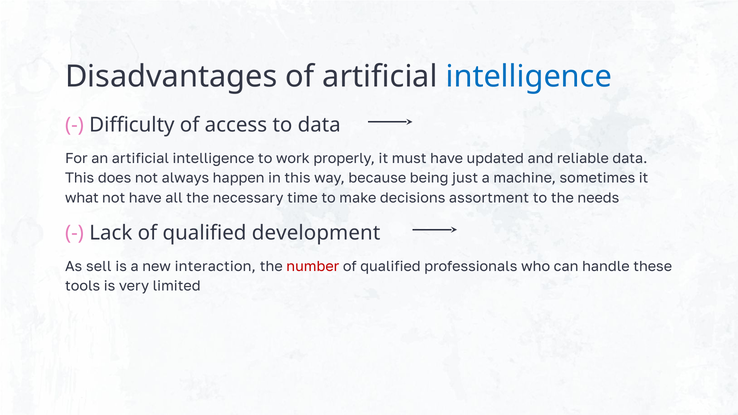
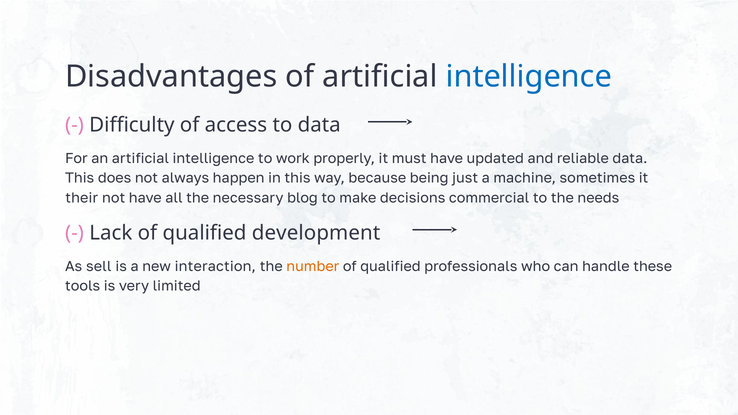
what: what -> their (82, 198)
time: time -> blog (302, 198)
assortment: assortment -> commercial (489, 198)
number colour: red -> orange (313, 267)
